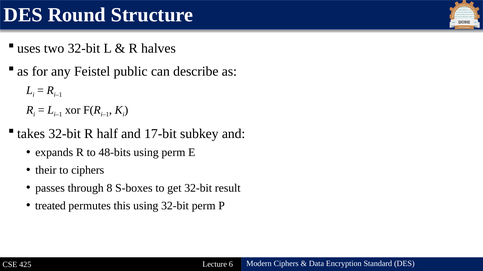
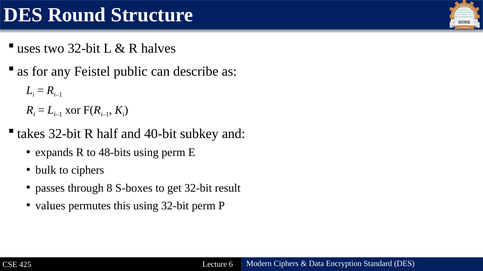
17-bit: 17-bit -> 40-bit (160, 134)
their: their -> bulk (46, 171)
treated: treated -> values (50, 206)
